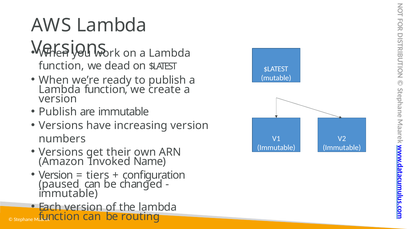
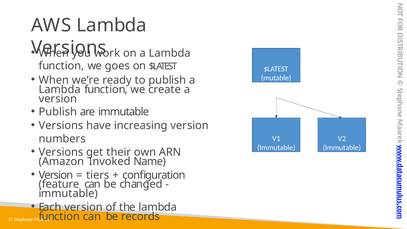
dead: dead -> goes (117, 66)
paused: paused -> feature (59, 184)
routing: routing -> records (140, 216)
